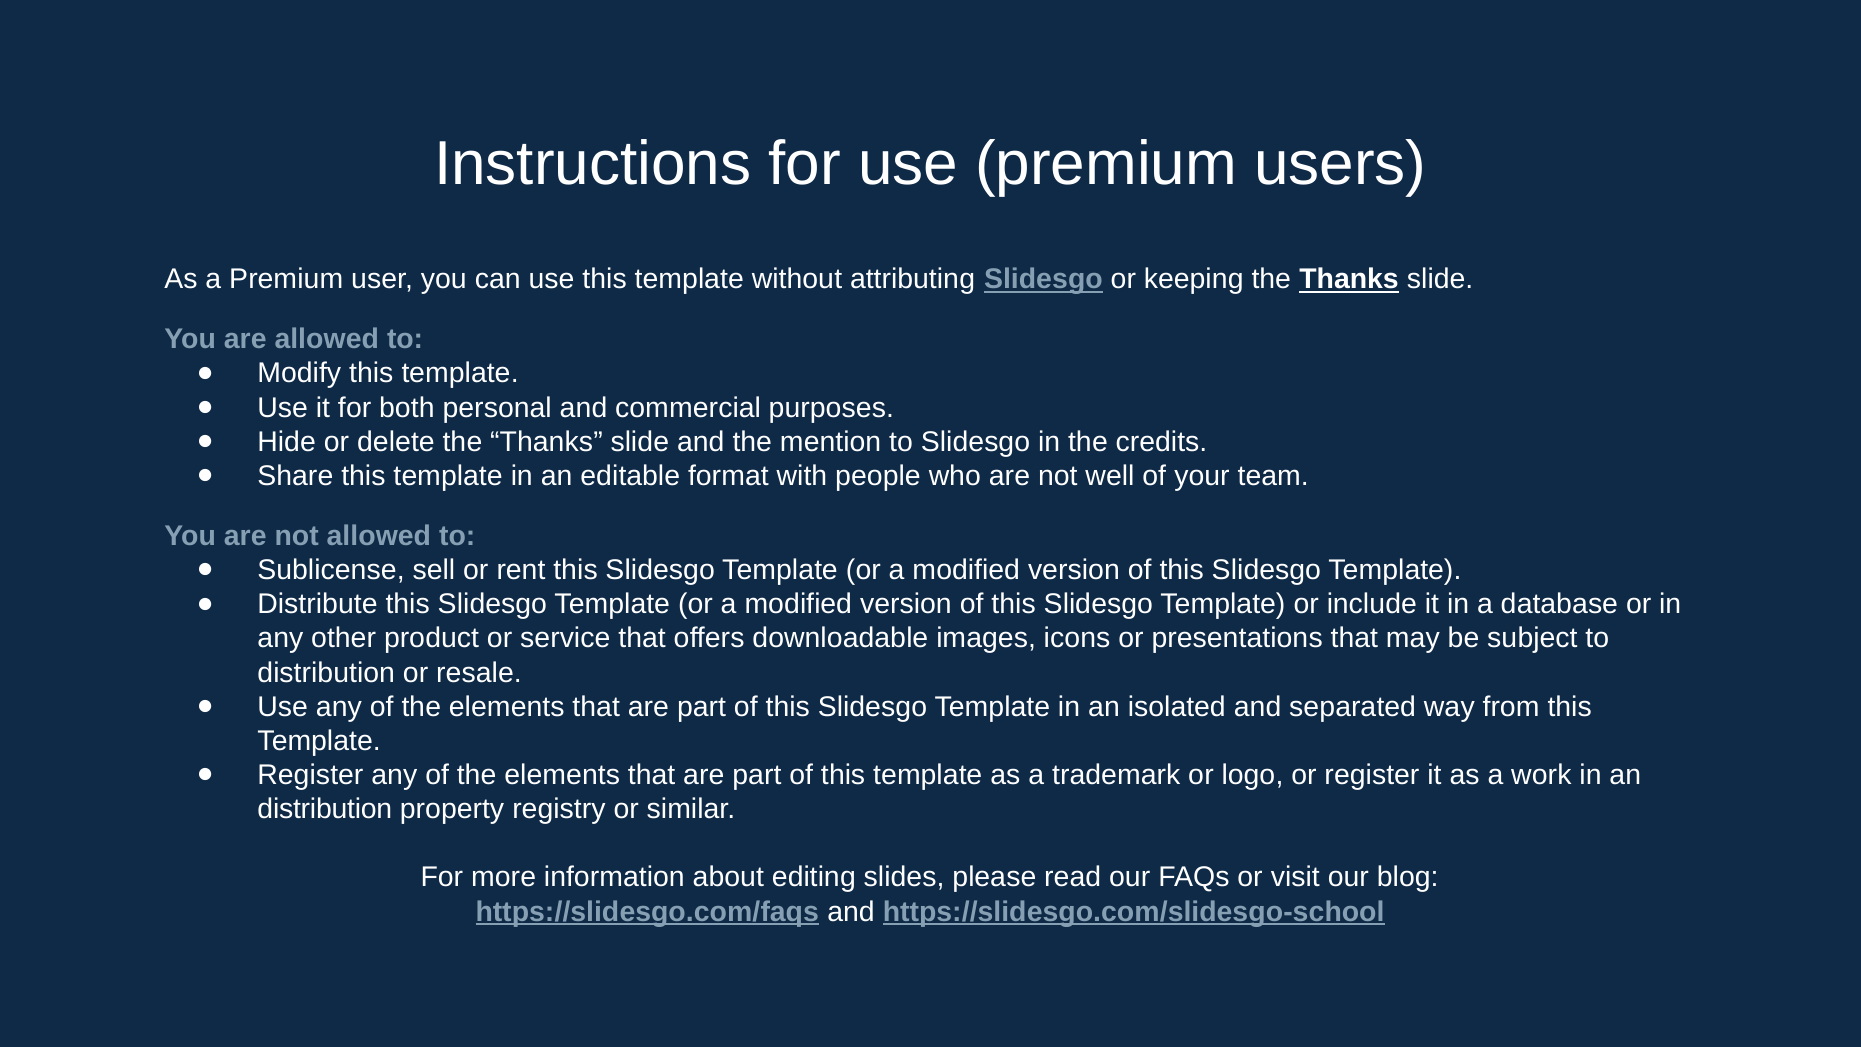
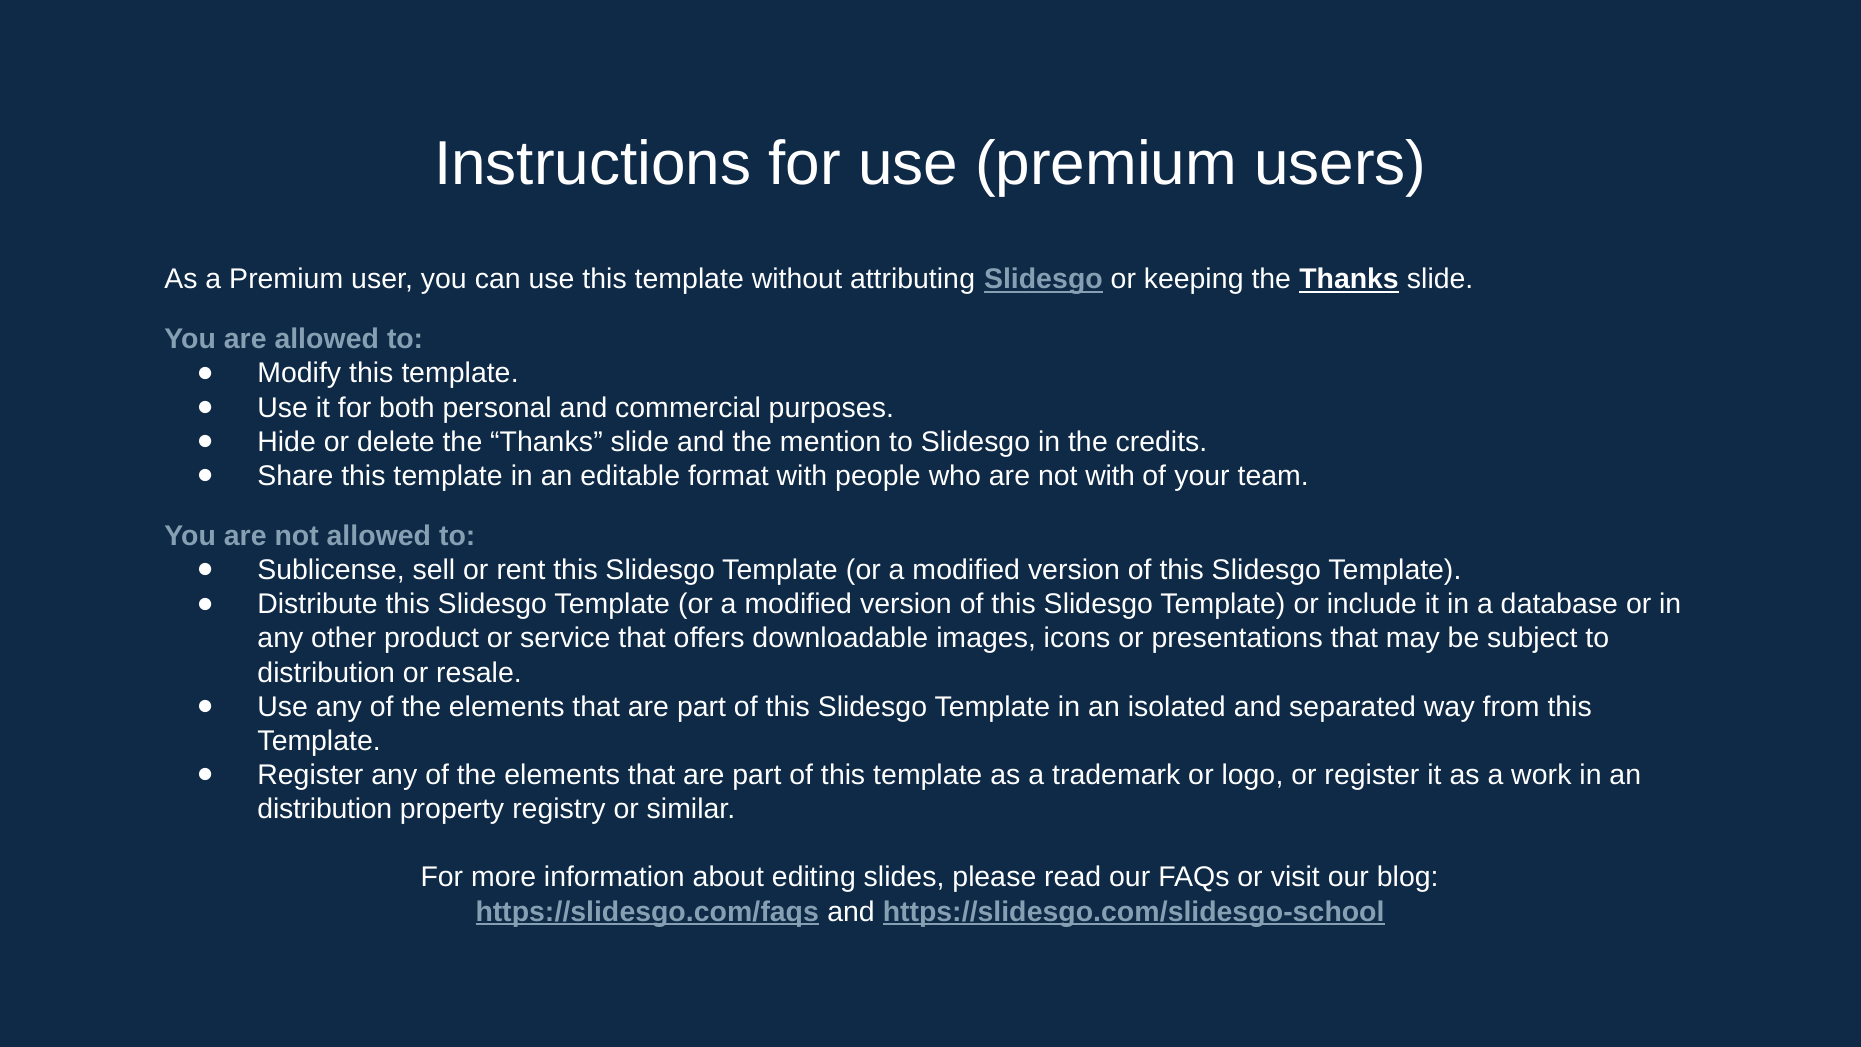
not well: well -> with (1110, 476)
